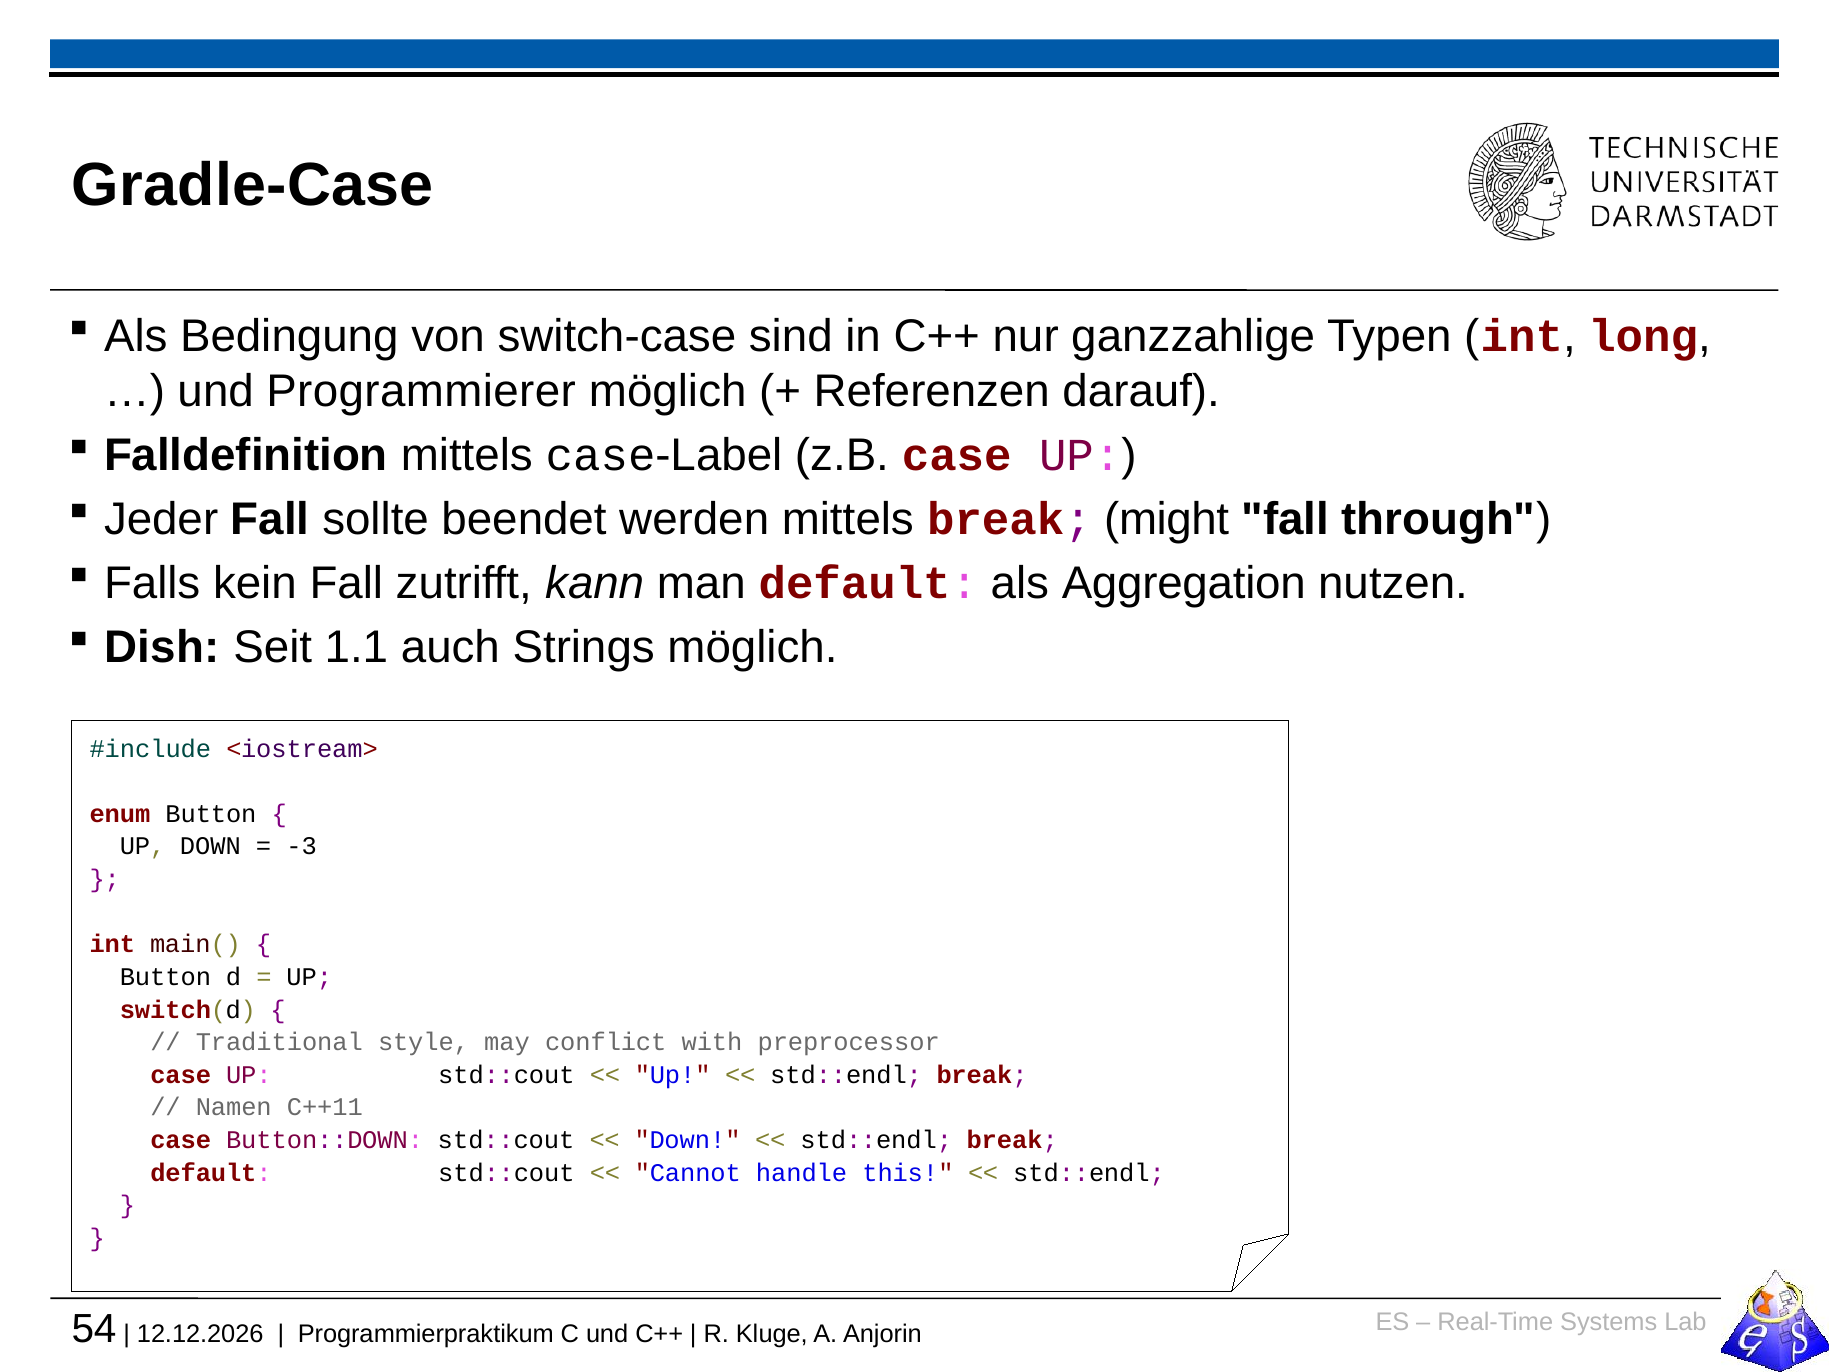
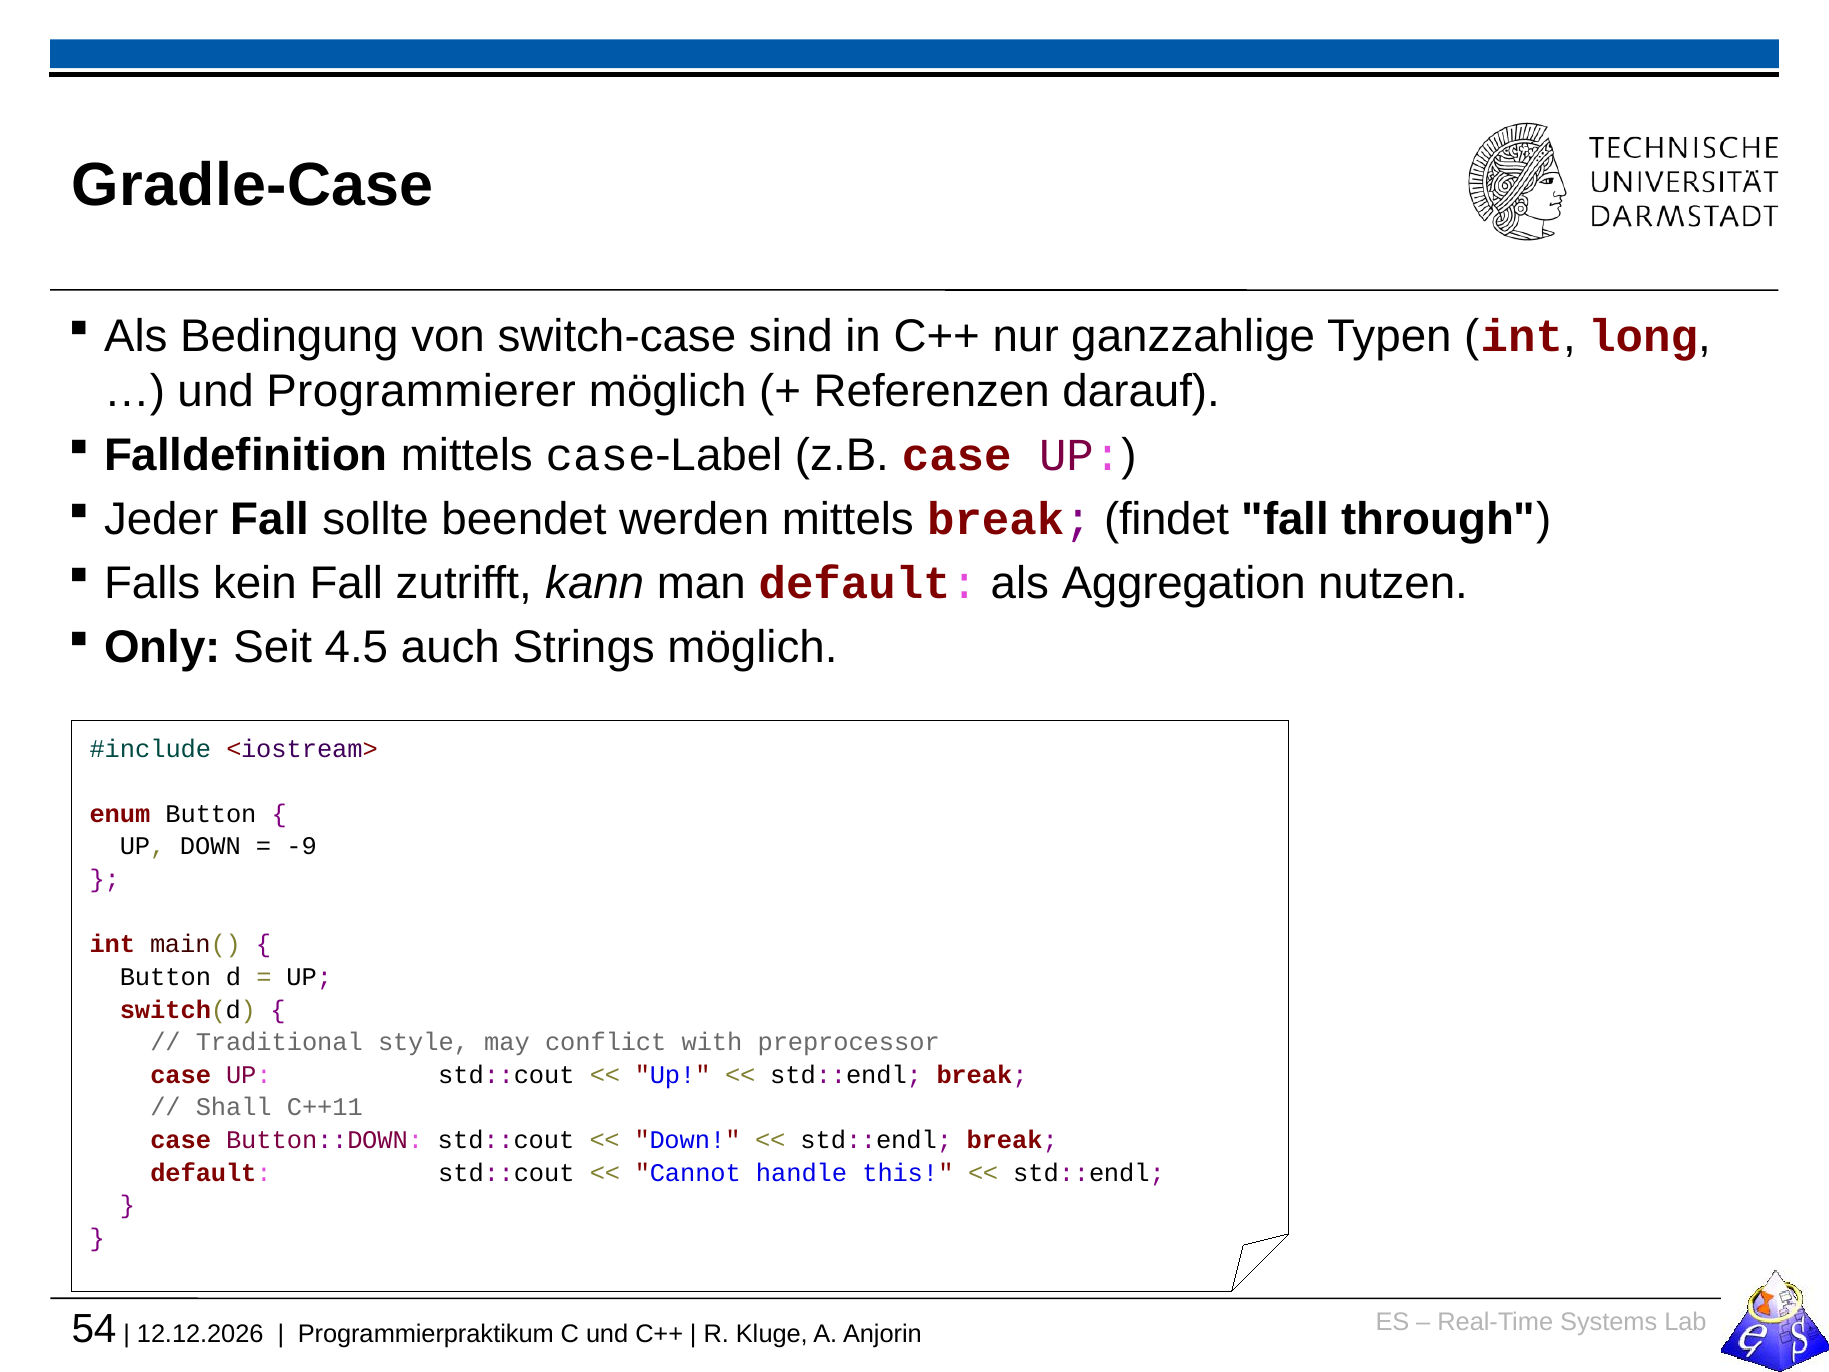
might: might -> findet (1167, 520)
Dish: Dish -> Only (162, 648)
1.1: 1.1 -> 4.5 (356, 648)
-3: -3 -> -9 (302, 846)
Namen: Namen -> Shall (234, 1107)
